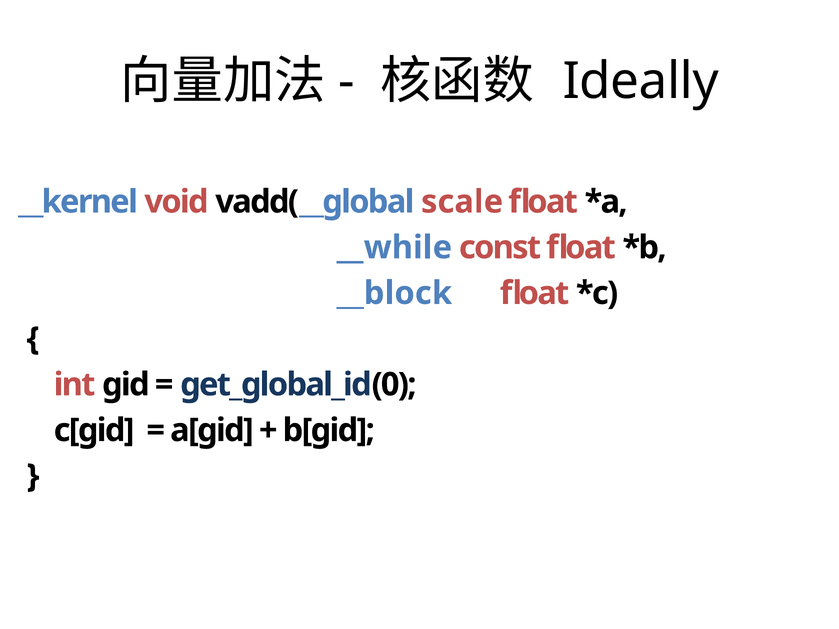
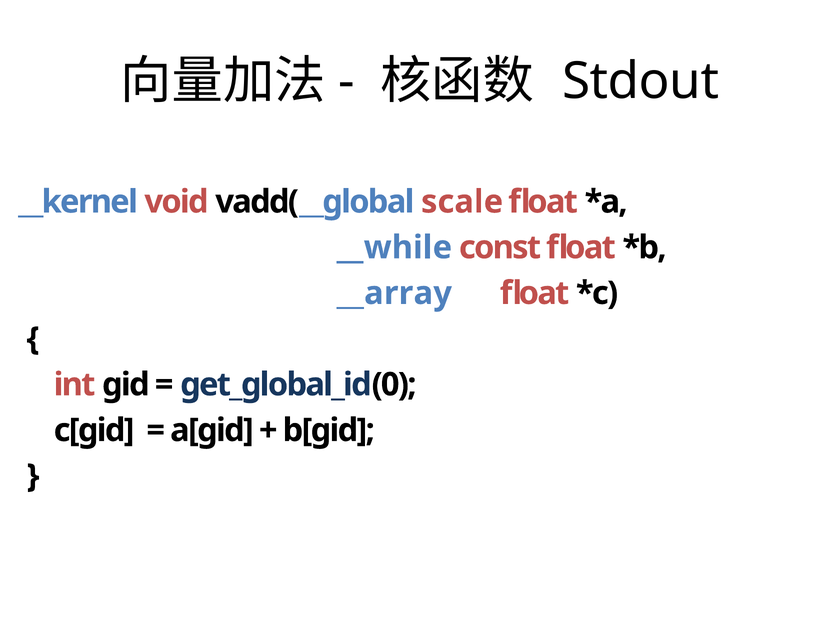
Ideally: Ideally -> Stdout (641, 81)
__block: __block -> __array (394, 293)
